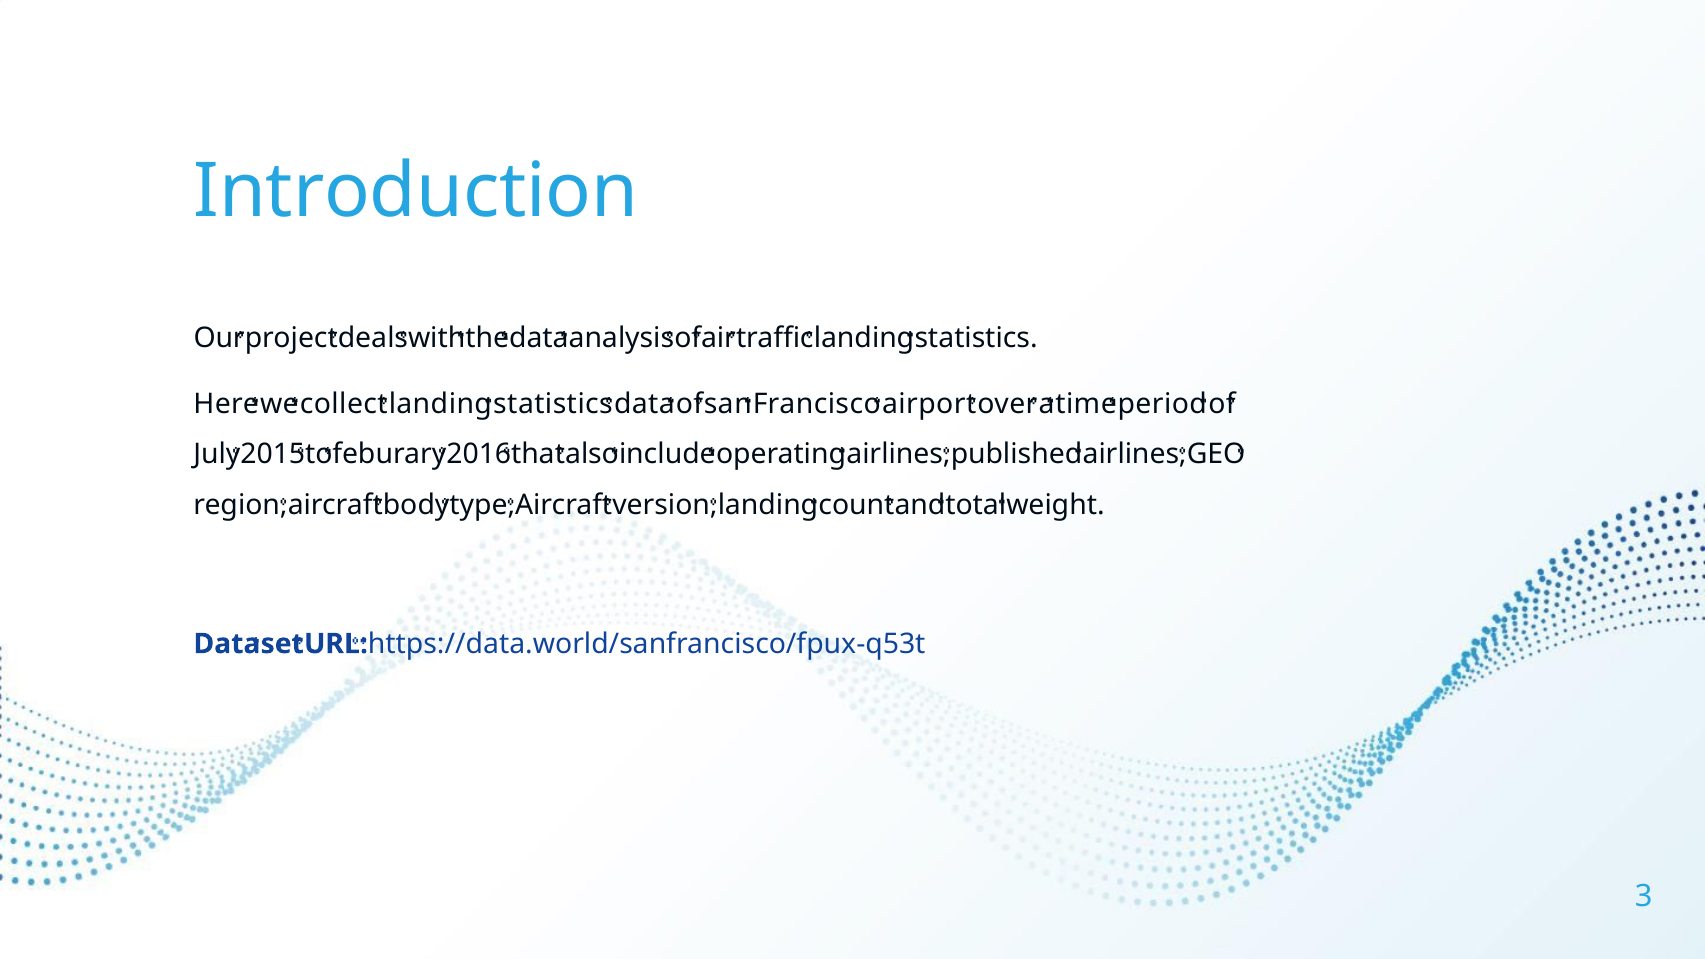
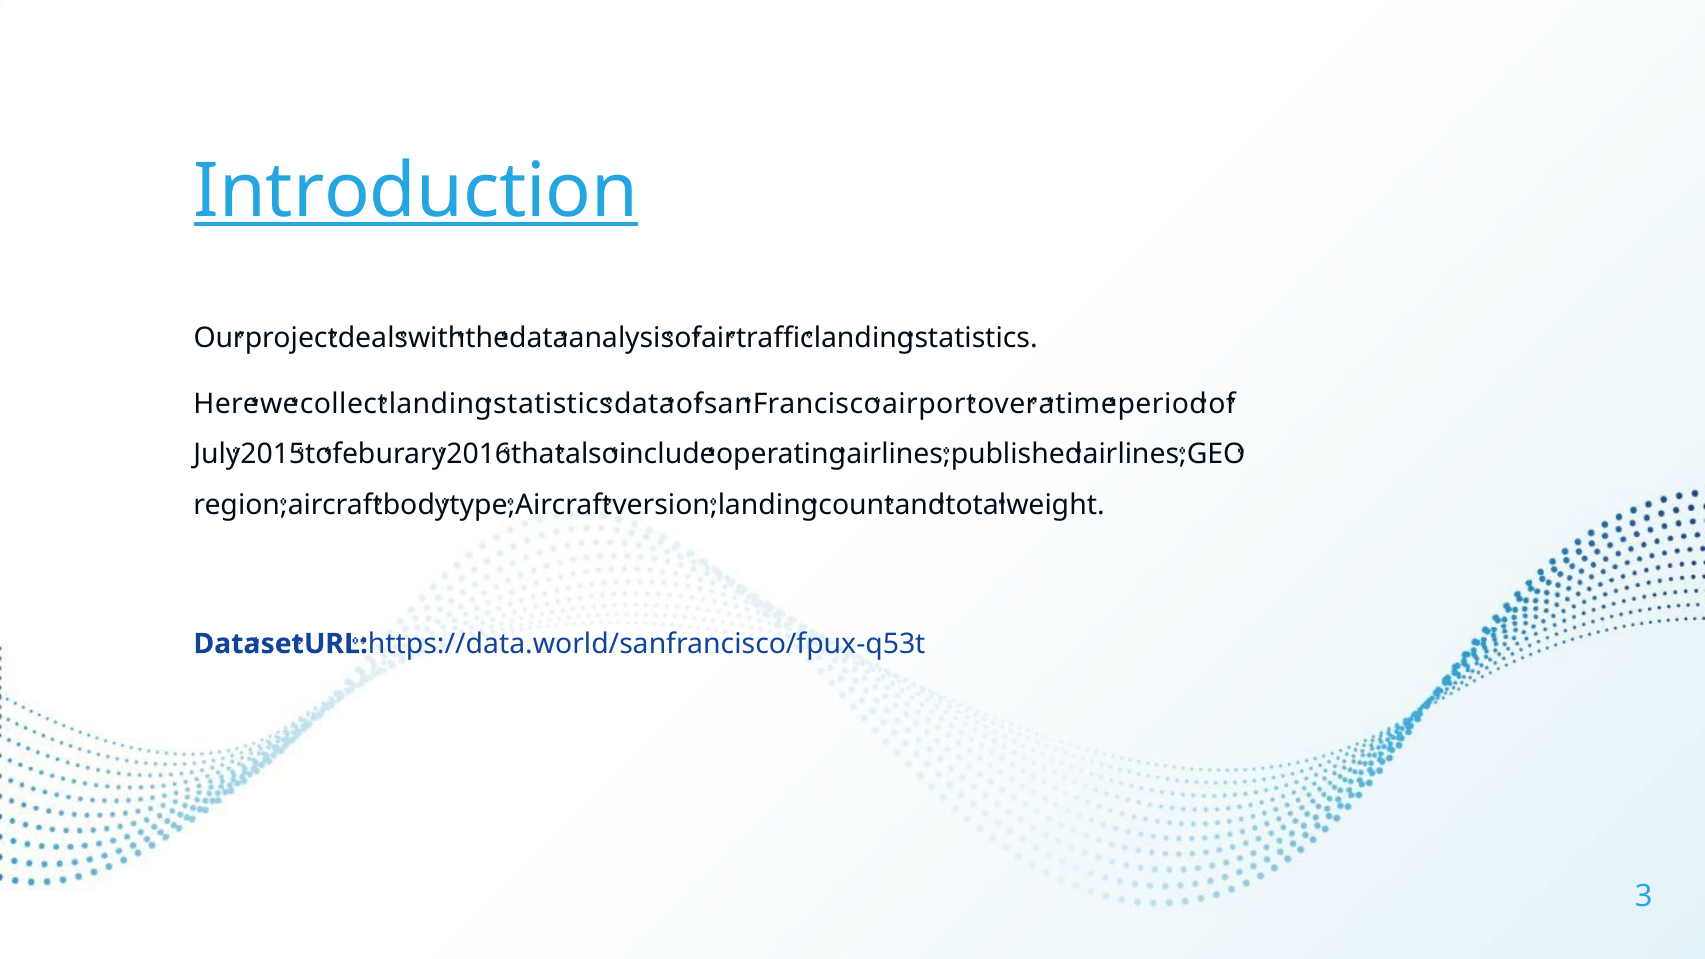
Introduction underline: none -> present (416, 191)
